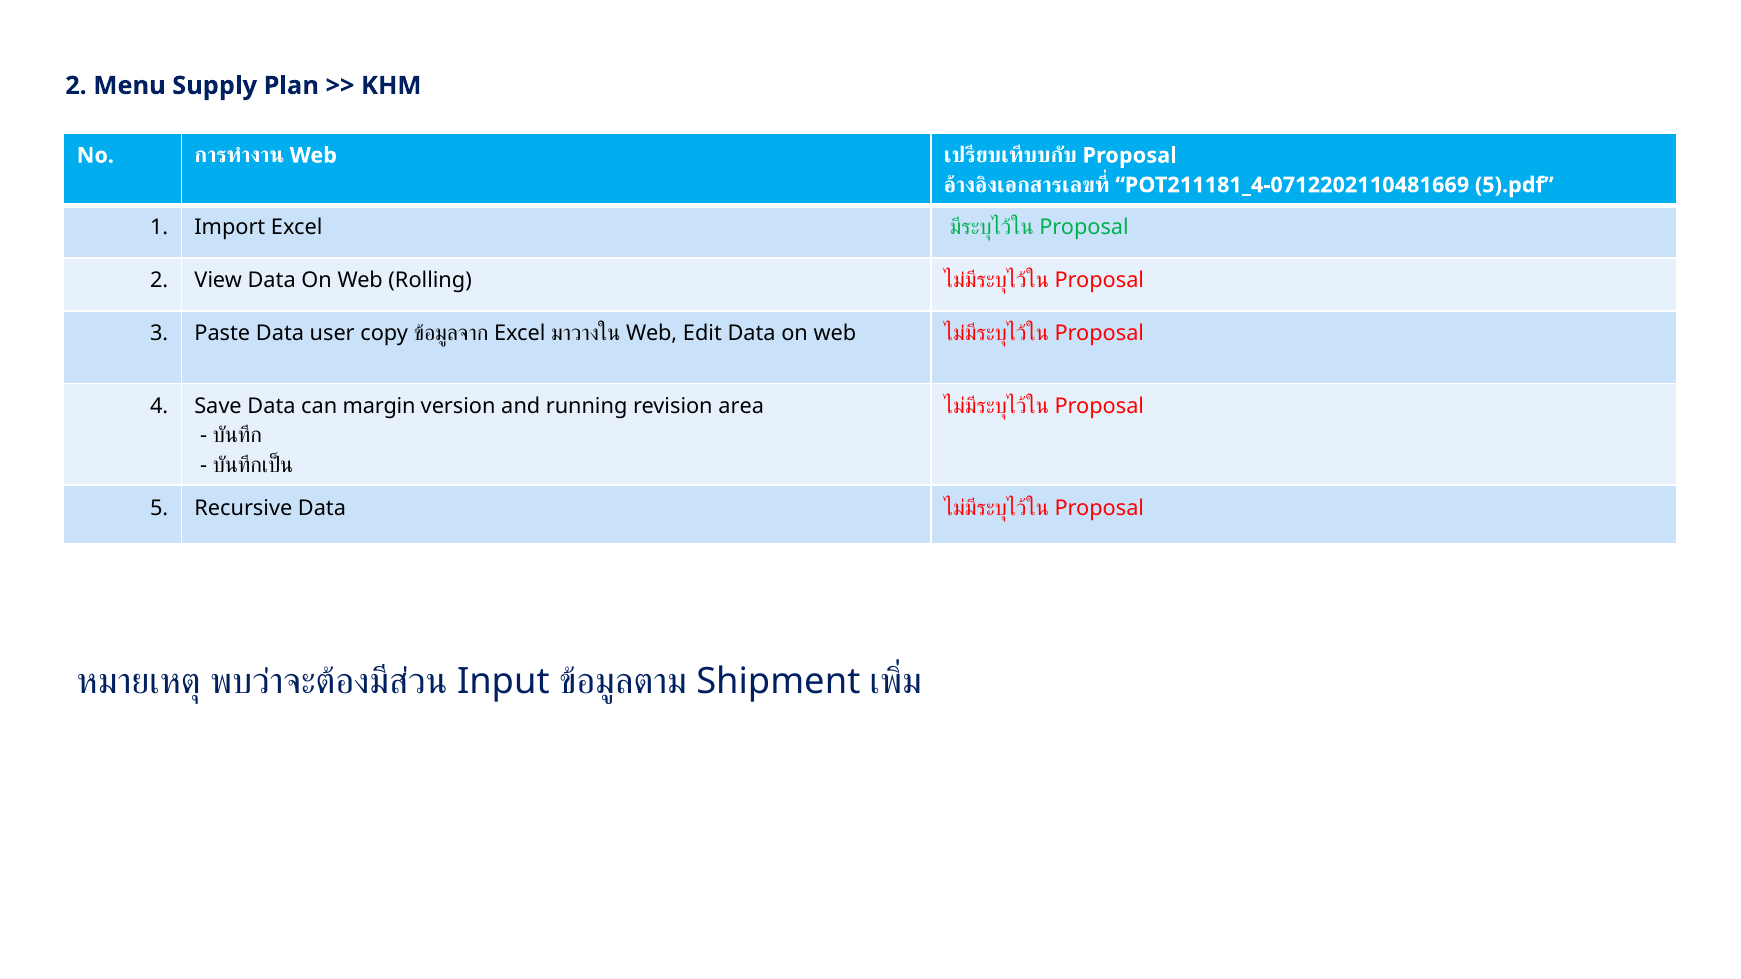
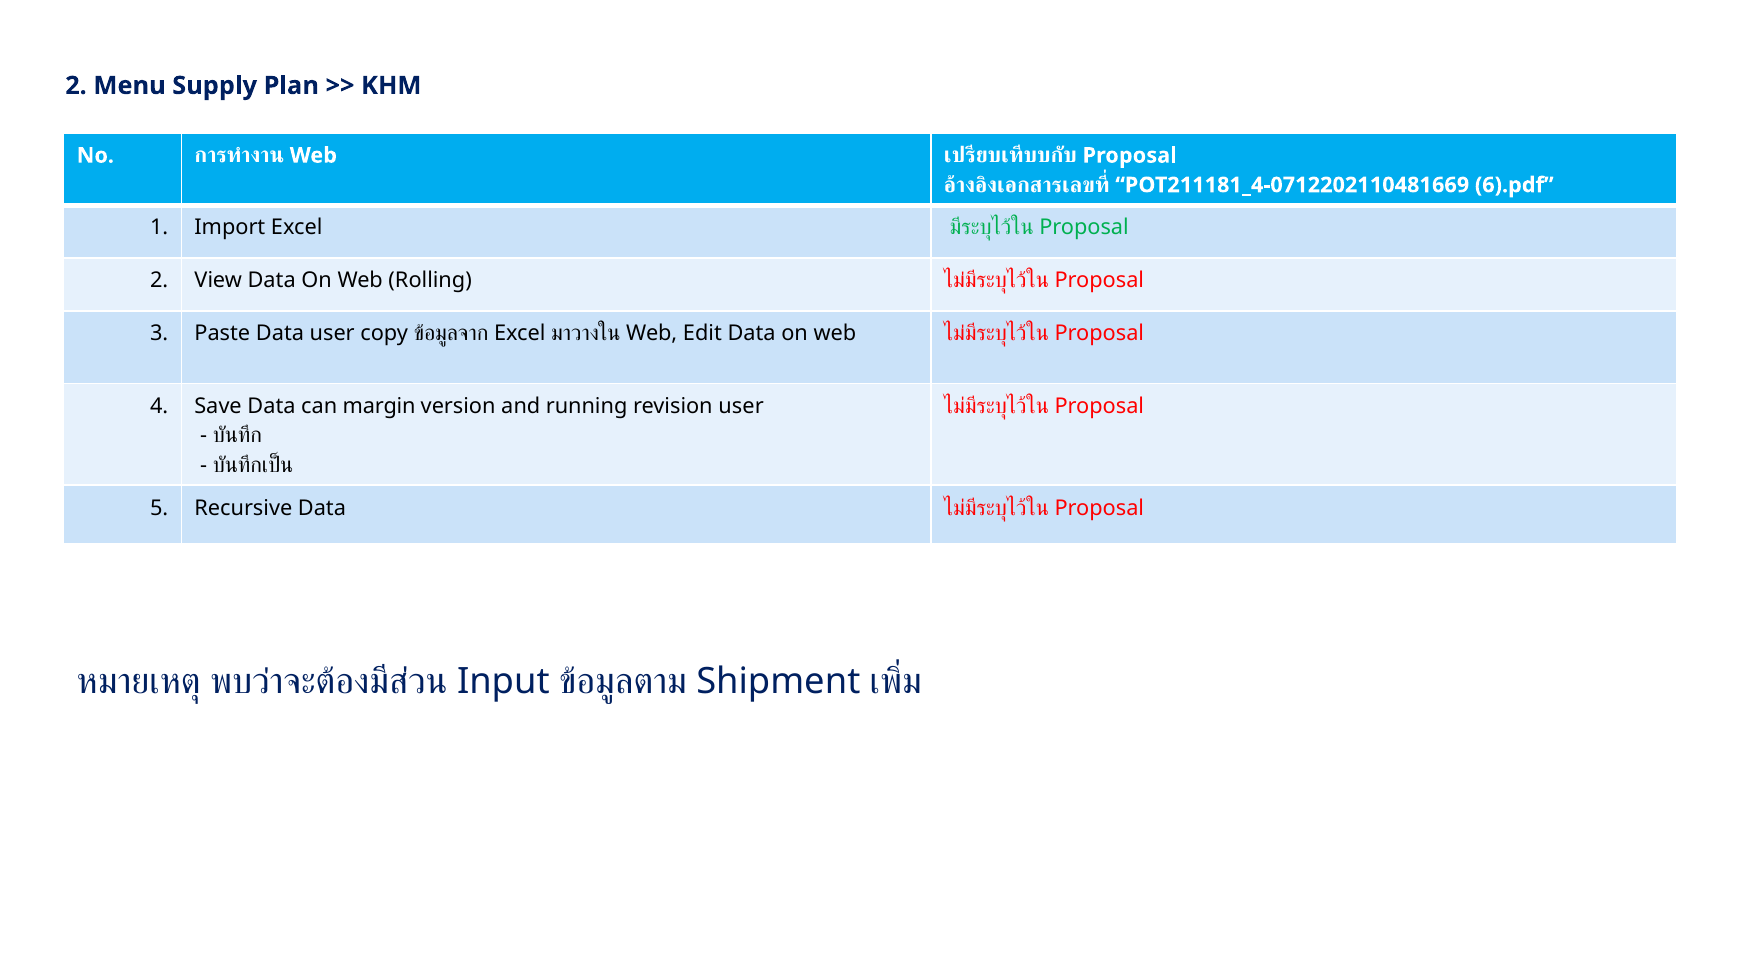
5).pdf: 5).pdf -> 6).pdf (1514, 185)
revision area: area -> user (741, 406)
